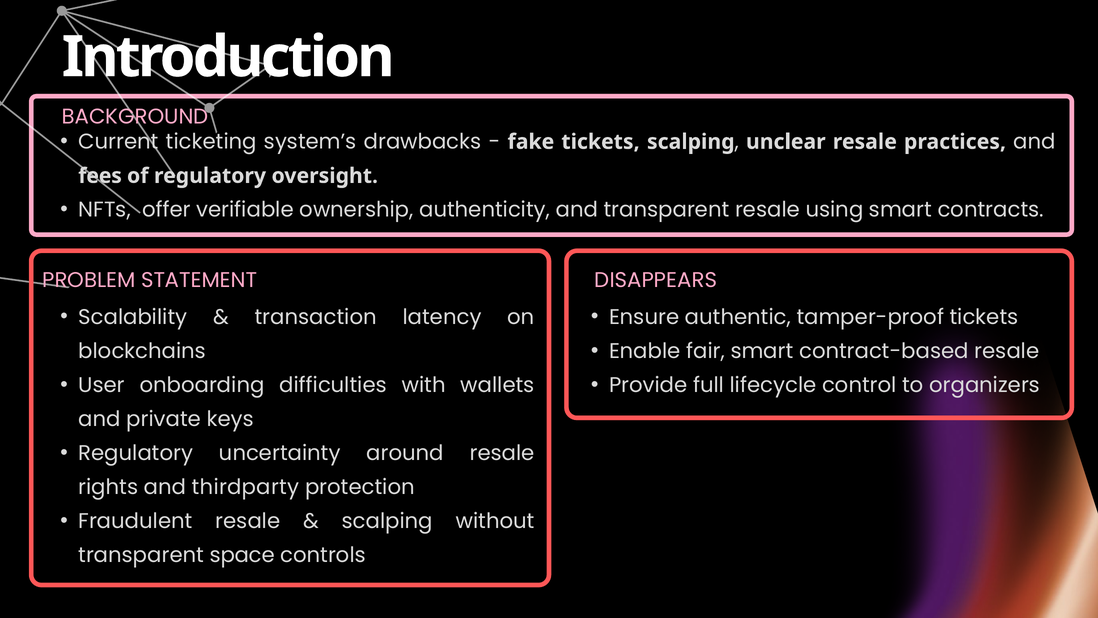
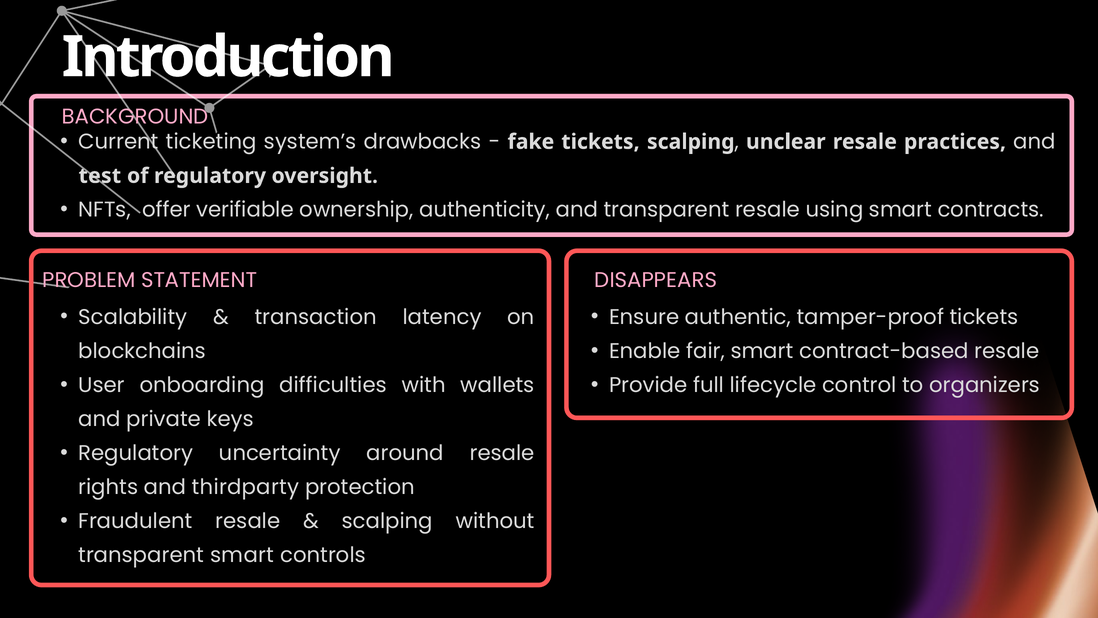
fees: fees -> test (100, 176)
transparent space: space -> smart (242, 555)
